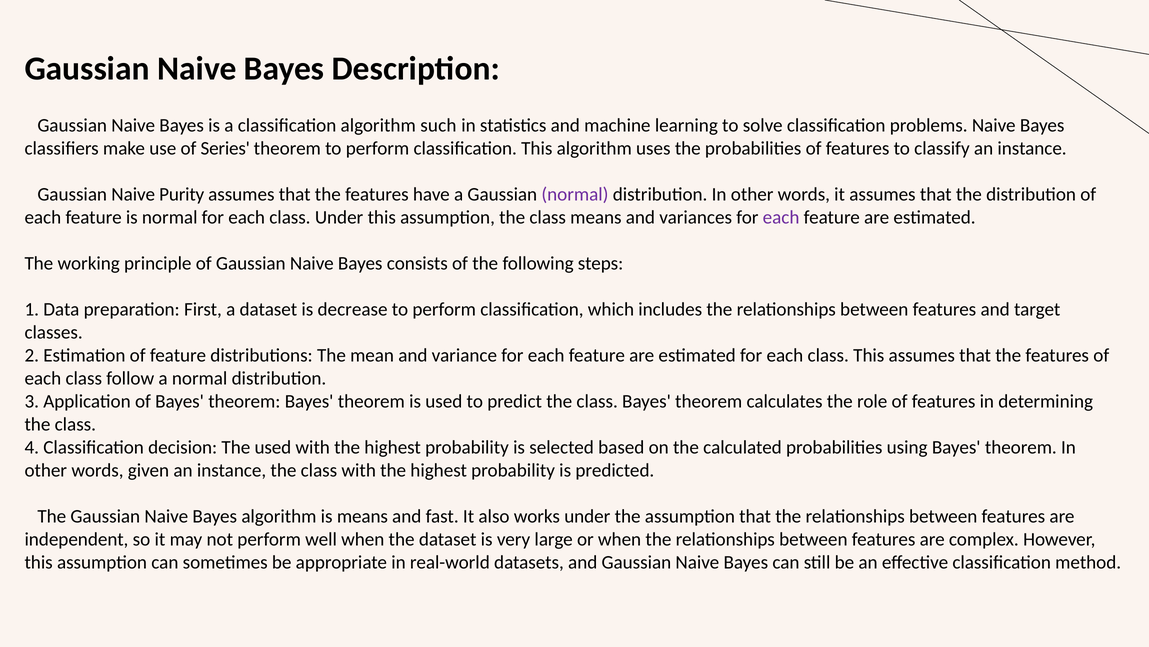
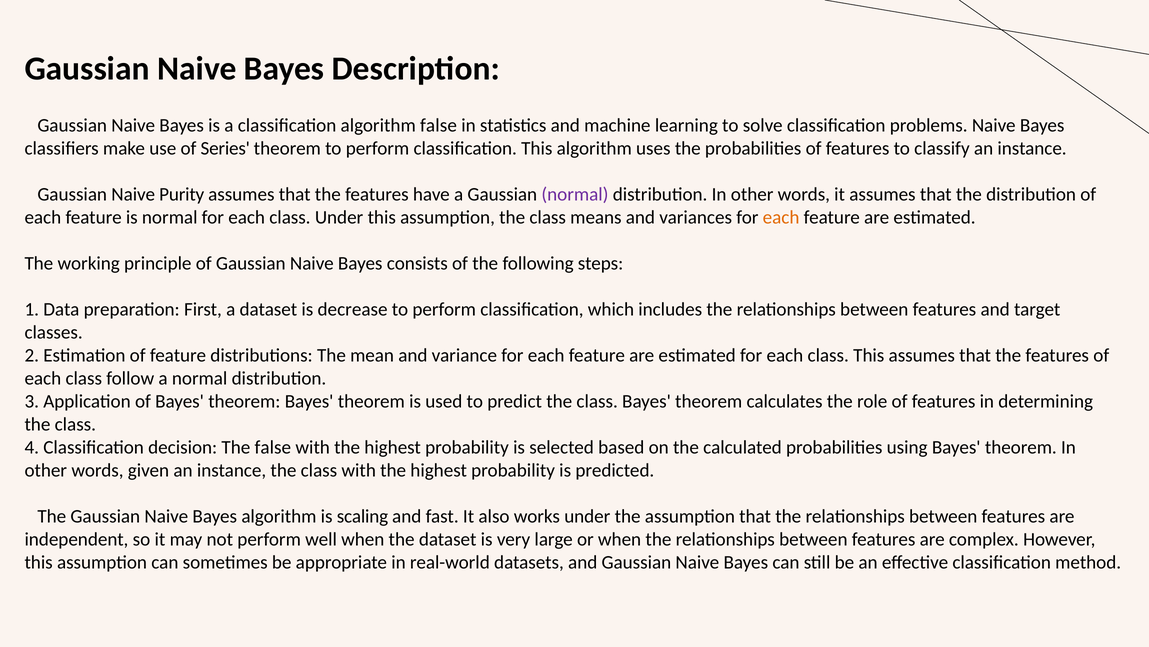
algorithm such: such -> false (438, 125)
each colour: purple -> orange (781, 217)
The used: used -> false (273, 447)
is means: means -> scaling (362, 516)
